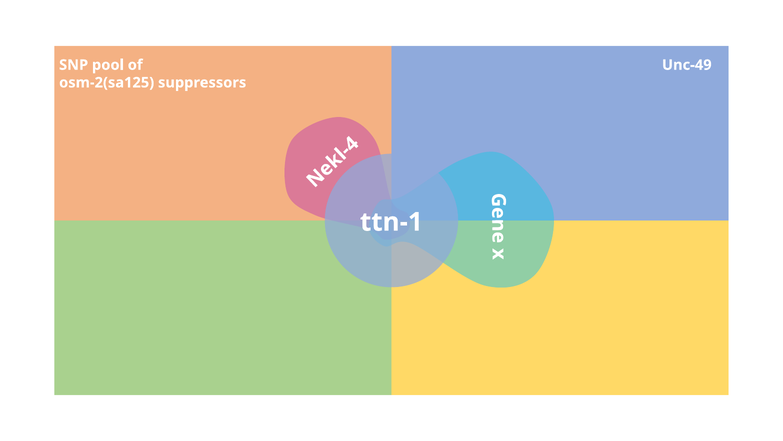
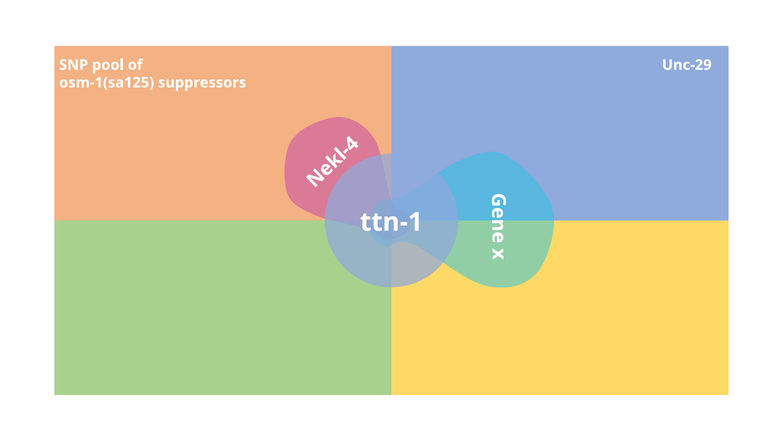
Unc-49: Unc-49 -> Unc-29 (687, 65)
osm-2(sa125: osm-2(sa125 -> osm-1(sa125 (107, 83)
